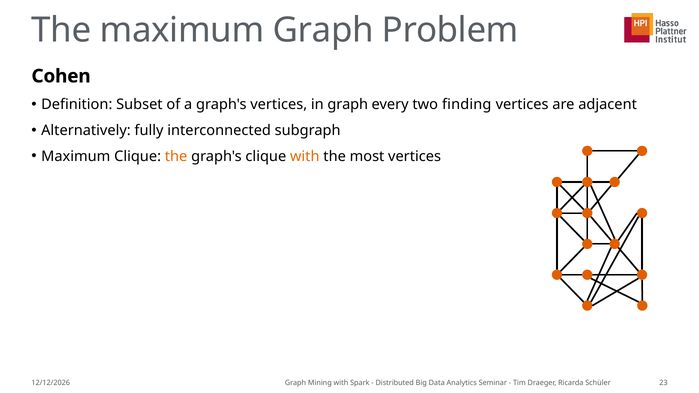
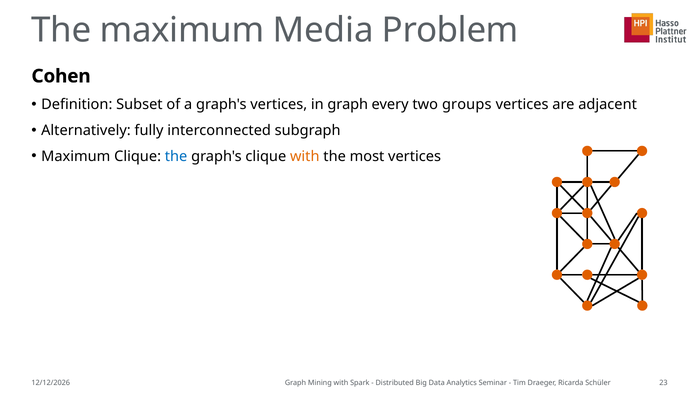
maximum Graph: Graph -> Media (323, 30)
finding: finding -> groups (467, 104)
the colour: orange -> blue (176, 156)
